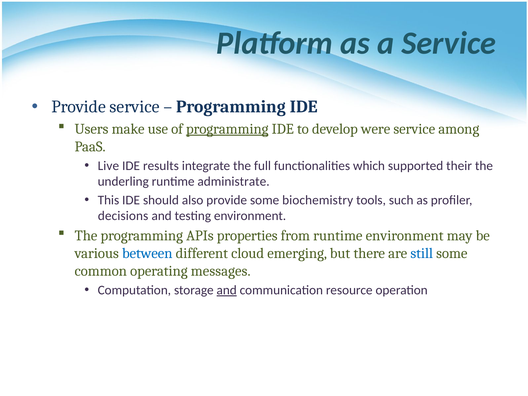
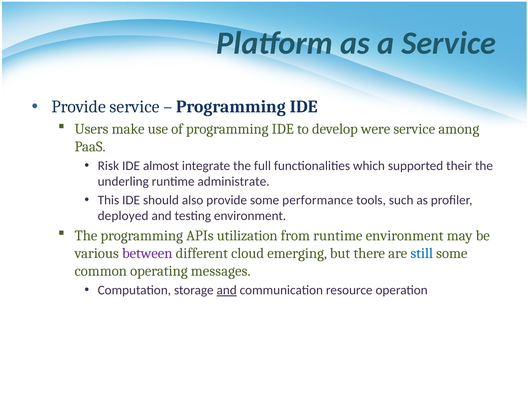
programming underline: present -> none (227, 129)
Live: Live -> Risk (108, 166)
results: results -> almost (161, 166)
biochemistry: biochemistry -> performance (318, 200)
decisions: decisions -> deployed (123, 216)
properties: properties -> utilization (247, 236)
between colour: blue -> purple (147, 253)
